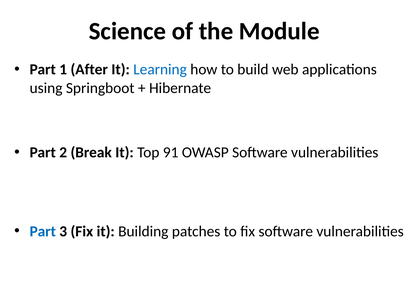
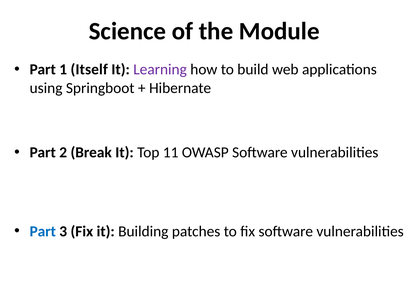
After: After -> Itself (89, 70)
Learning colour: blue -> purple (160, 70)
91: 91 -> 11 (171, 152)
